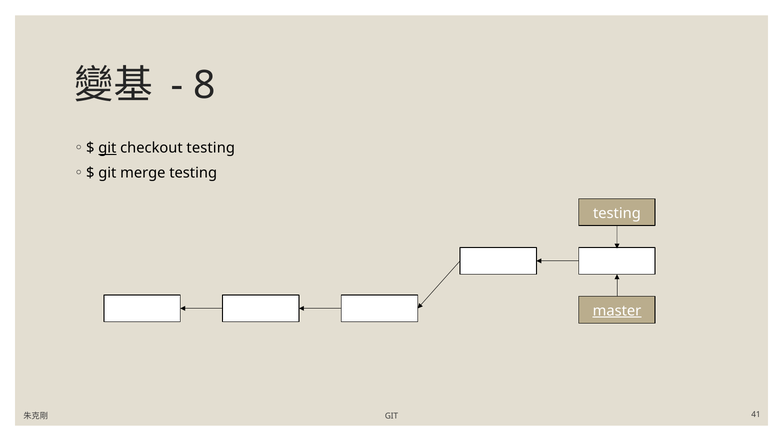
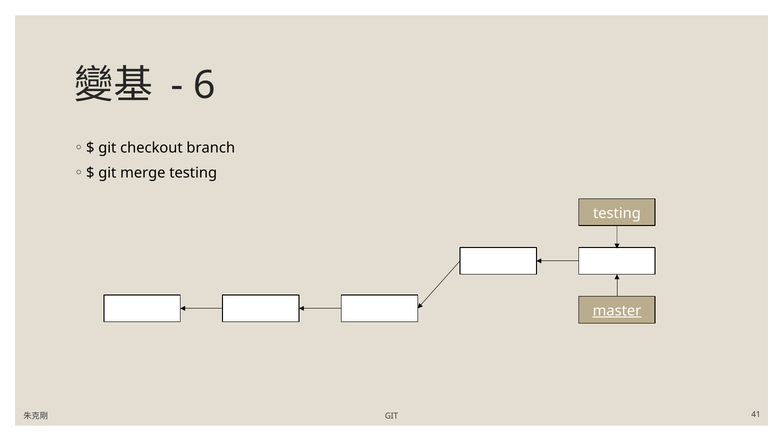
8: 8 -> 6 (205, 85)
git underline: present -> none (107, 148)
checkout testing: testing -> branch (211, 148)
